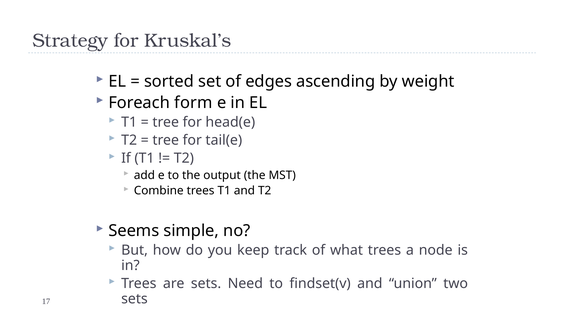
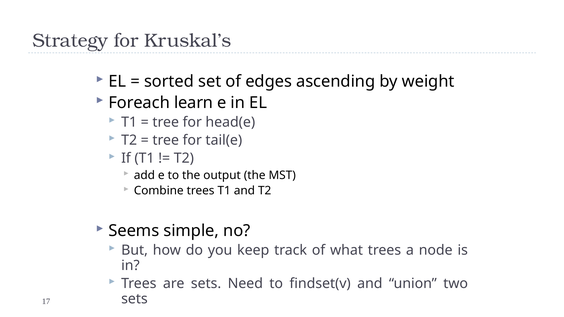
form: form -> learn (194, 103)
